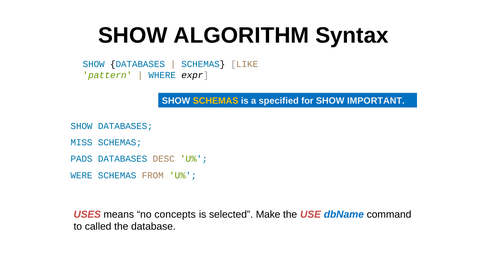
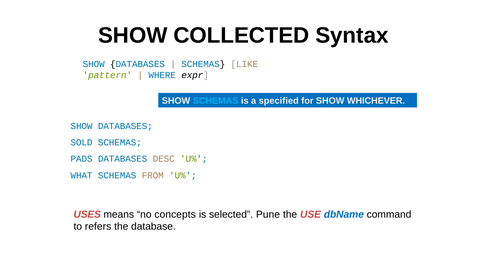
ALGORITHM: ALGORITHM -> COLLECTED (241, 35)
SCHEMAS colour: yellow -> light blue (216, 101)
IMPORTANT: IMPORTANT -> WHICHEVER (376, 101)
MISS: MISS -> SOLD (82, 142)
WERE: WERE -> WHAT (82, 175)
Make: Make -> Pune (268, 214)
called: called -> refers (98, 227)
